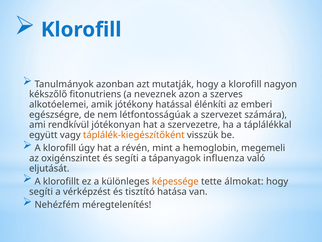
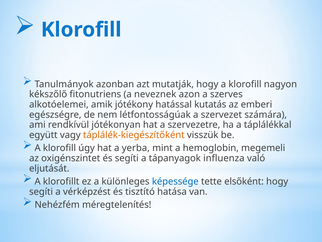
élénkíti: élénkíti -> kutatás (210, 104)
révén: révén -> yerba (136, 148)
képessége colour: orange -> blue (175, 181)
álmokat: álmokat -> elsőként (244, 181)
